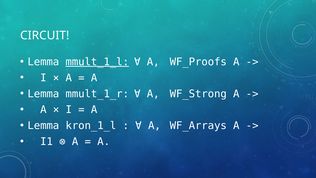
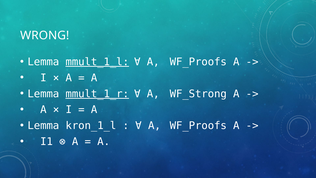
CIRCUIT: CIRCUIT -> WRONG (45, 35)
mmult_1_r underline: none -> present (97, 94)
WF_Arrays: WF_Arrays -> WF_Proofs (198, 126)
